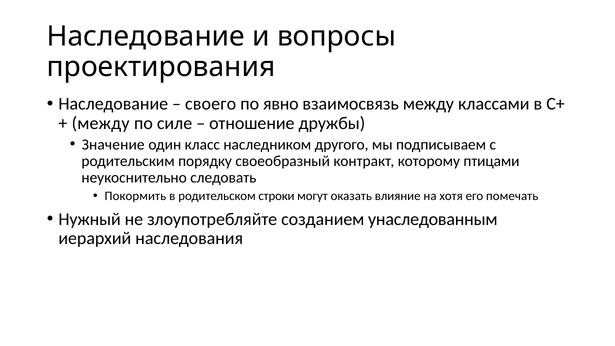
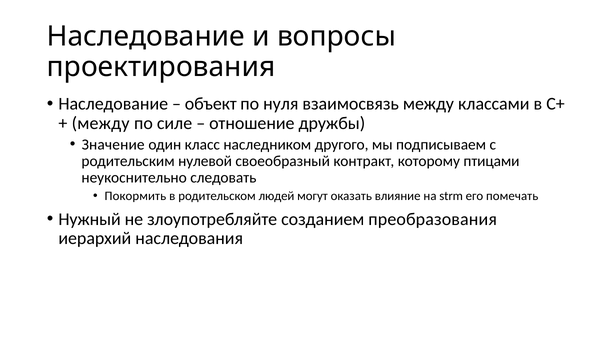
своего: своего -> объект (211, 104)
явно: явно -> нуля (281, 104)
порядку: порядку -> нулевой (205, 161)
строки: строки -> людей (277, 196)
хотя: хотя -> strm (451, 196)
унаследованным: унаследованным -> преобразования (433, 219)
